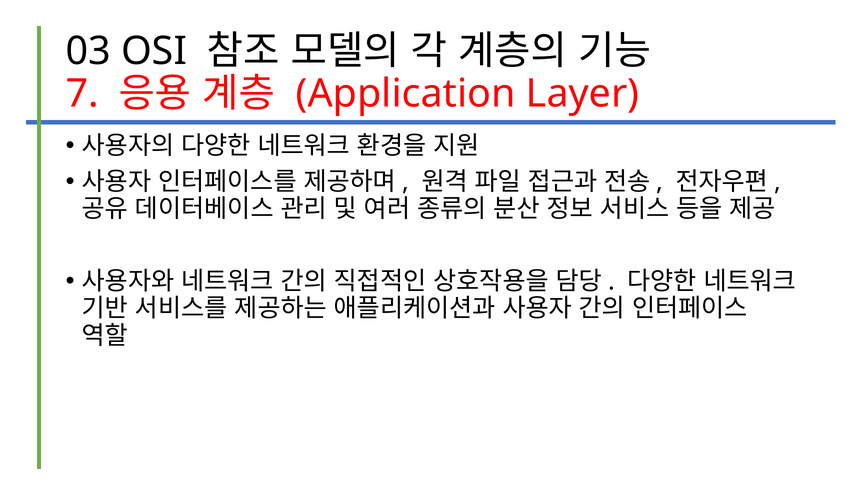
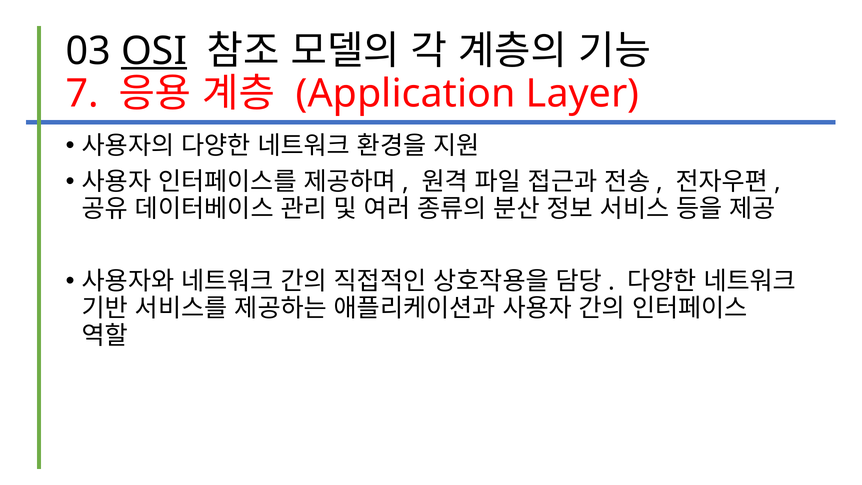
OSI underline: none -> present (154, 51)
